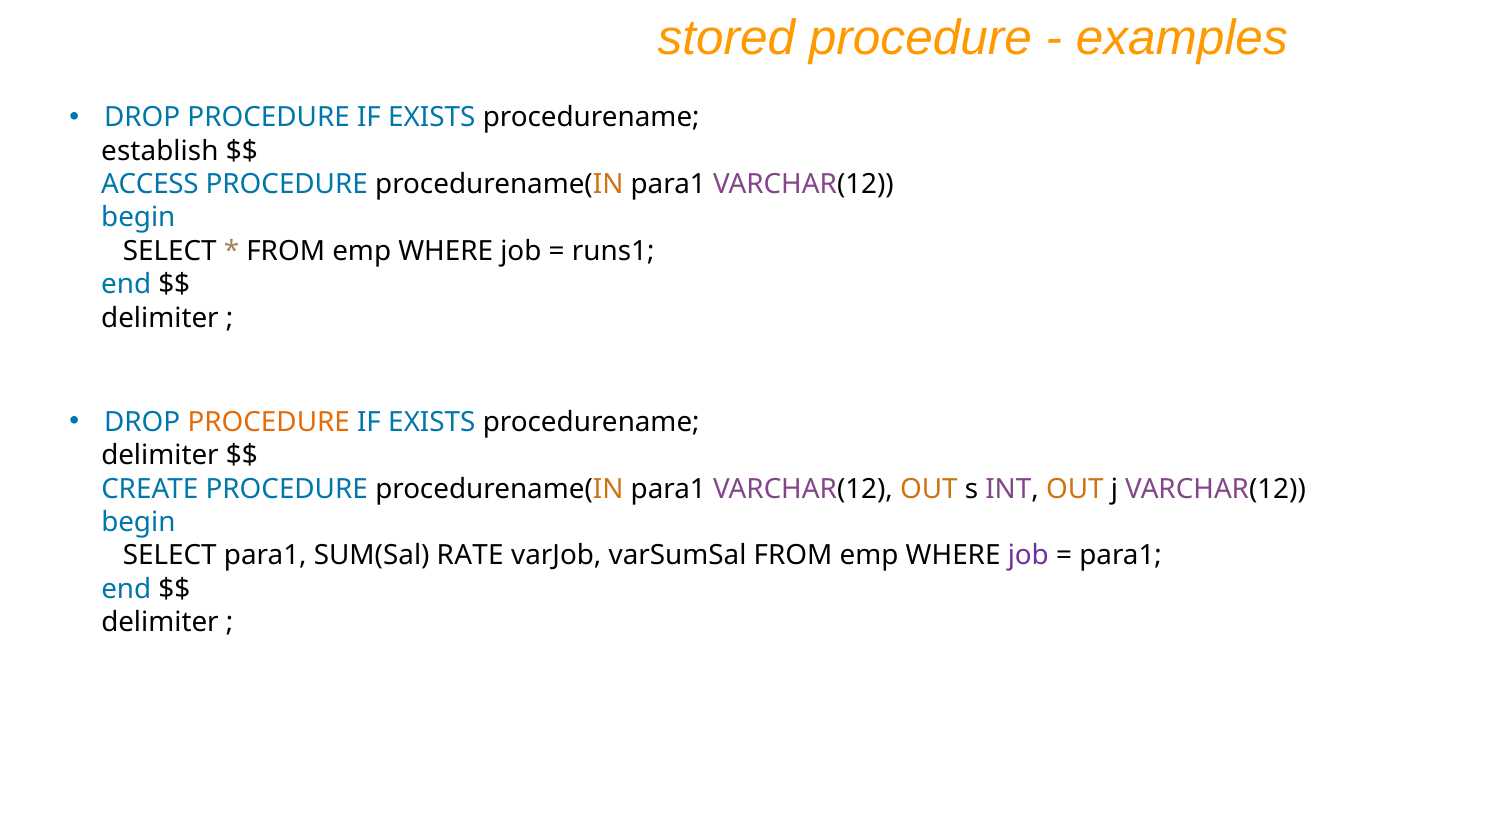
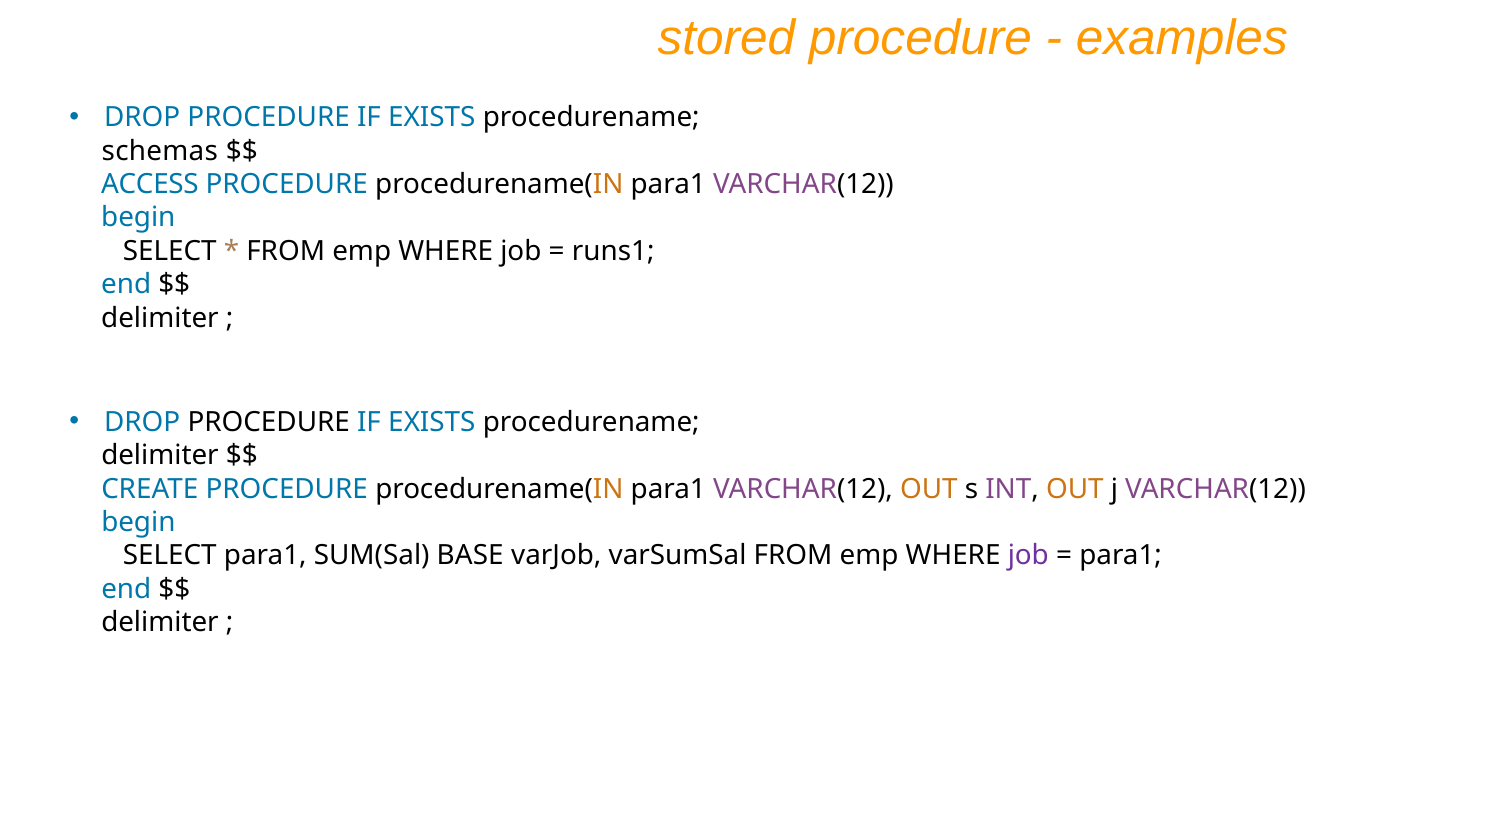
establish: establish -> schemas (160, 151)
PROCEDURE colour: orange -> black (269, 422)
RATE: RATE -> BASE (470, 556)
